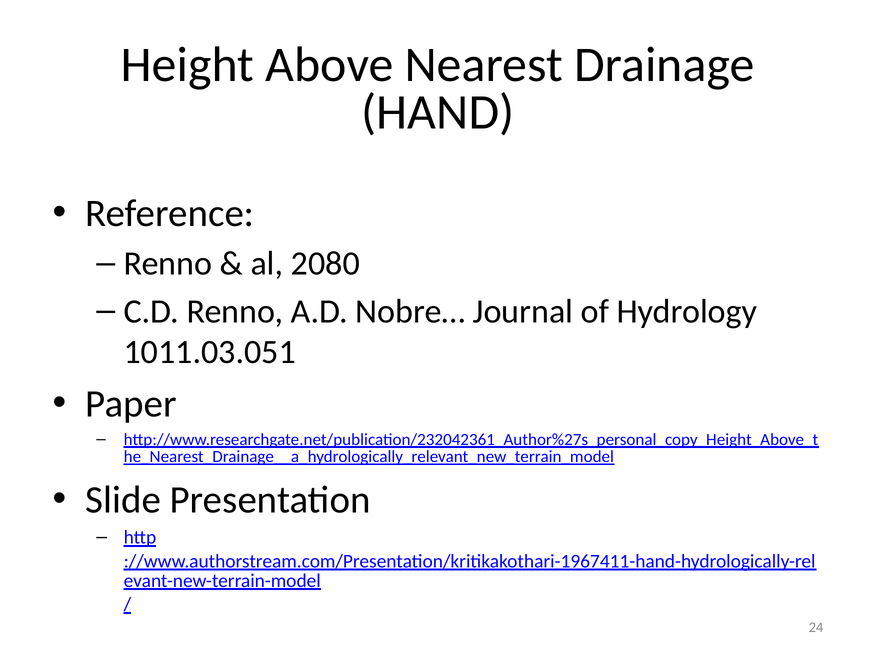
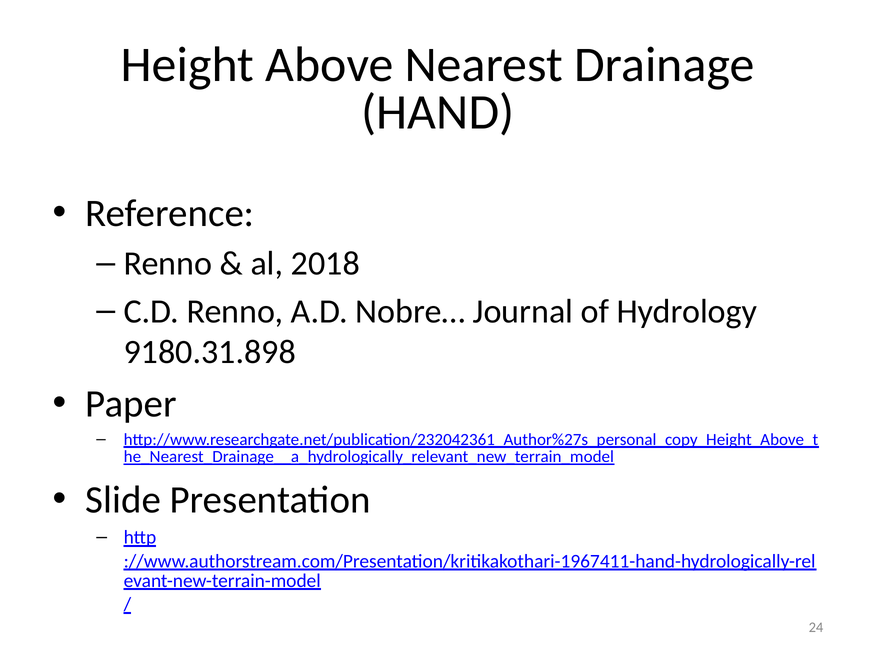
2080: 2080 -> 2018 (325, 264)
1011.03.051: 1011.03.051 -> 9180.31.898 (210, 352)
